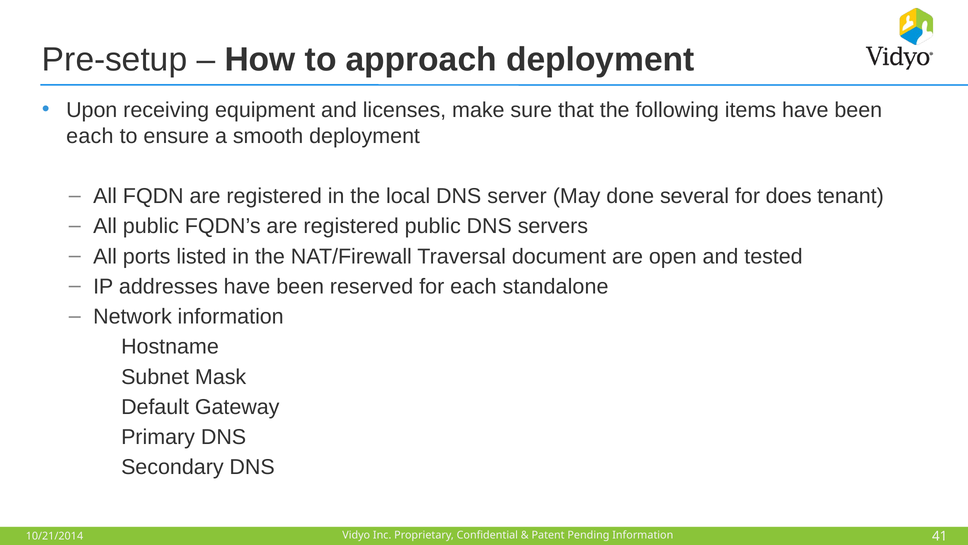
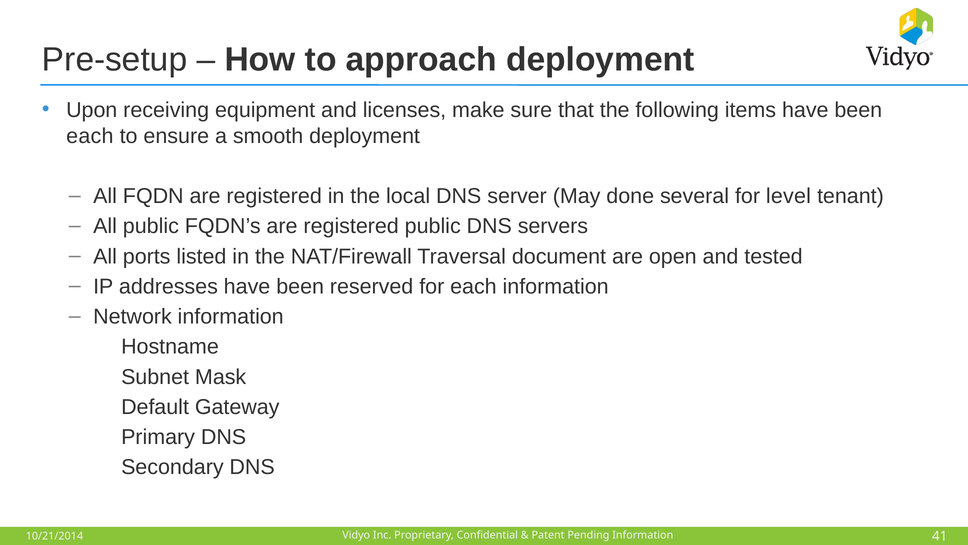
does: does -> level (788, 196)
each standalone: standalone -> information (556, 286)
